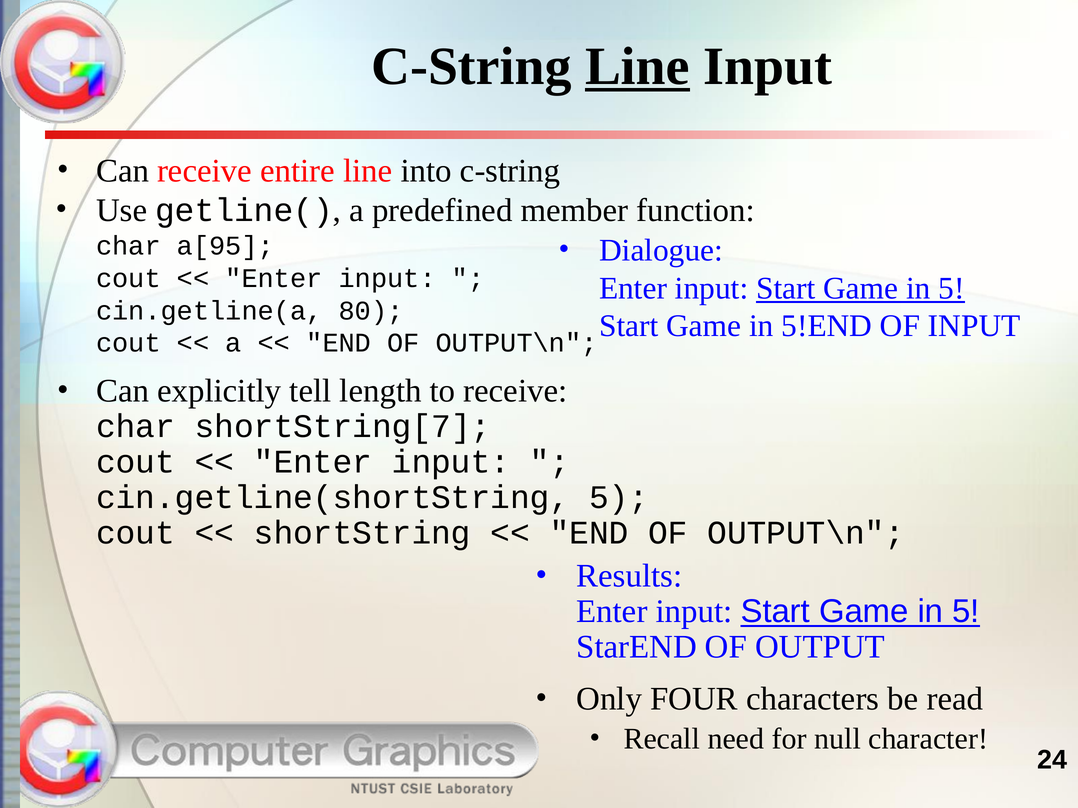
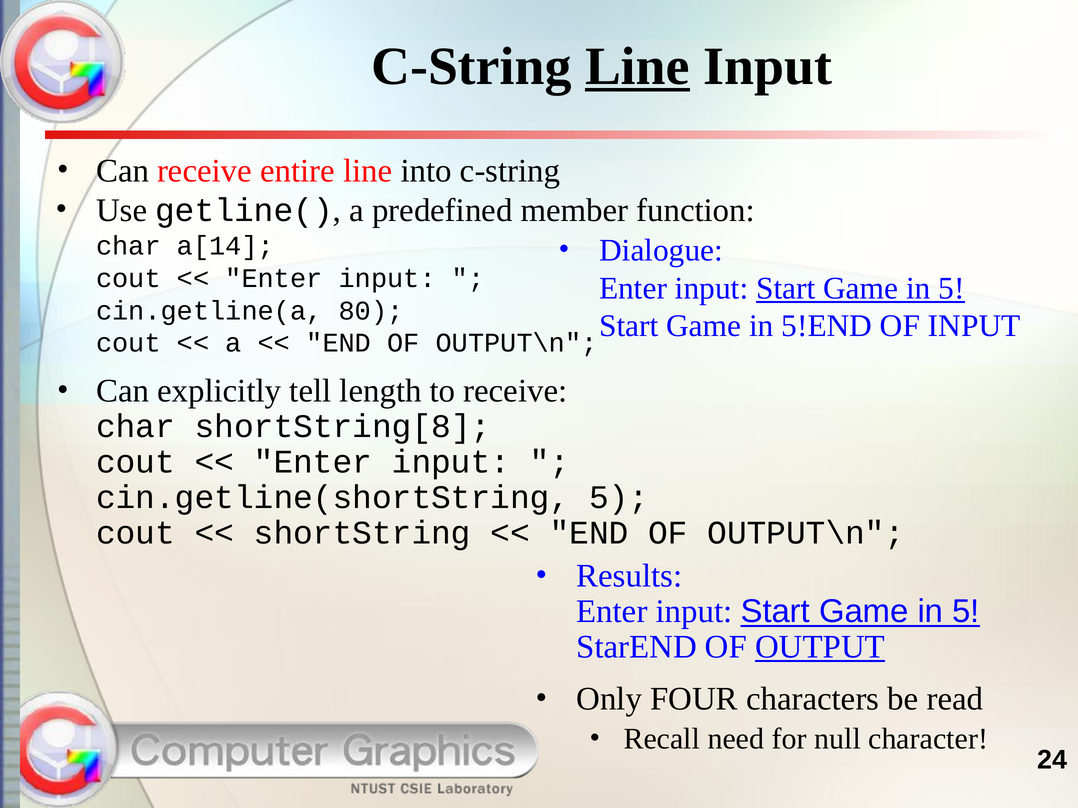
a[95: a[95 -> a[14 (225, 246)
shortString[7: shortString[7 -> shortString[8 (343, 427)
OUTPUT underline: none -> present (820, 647)
